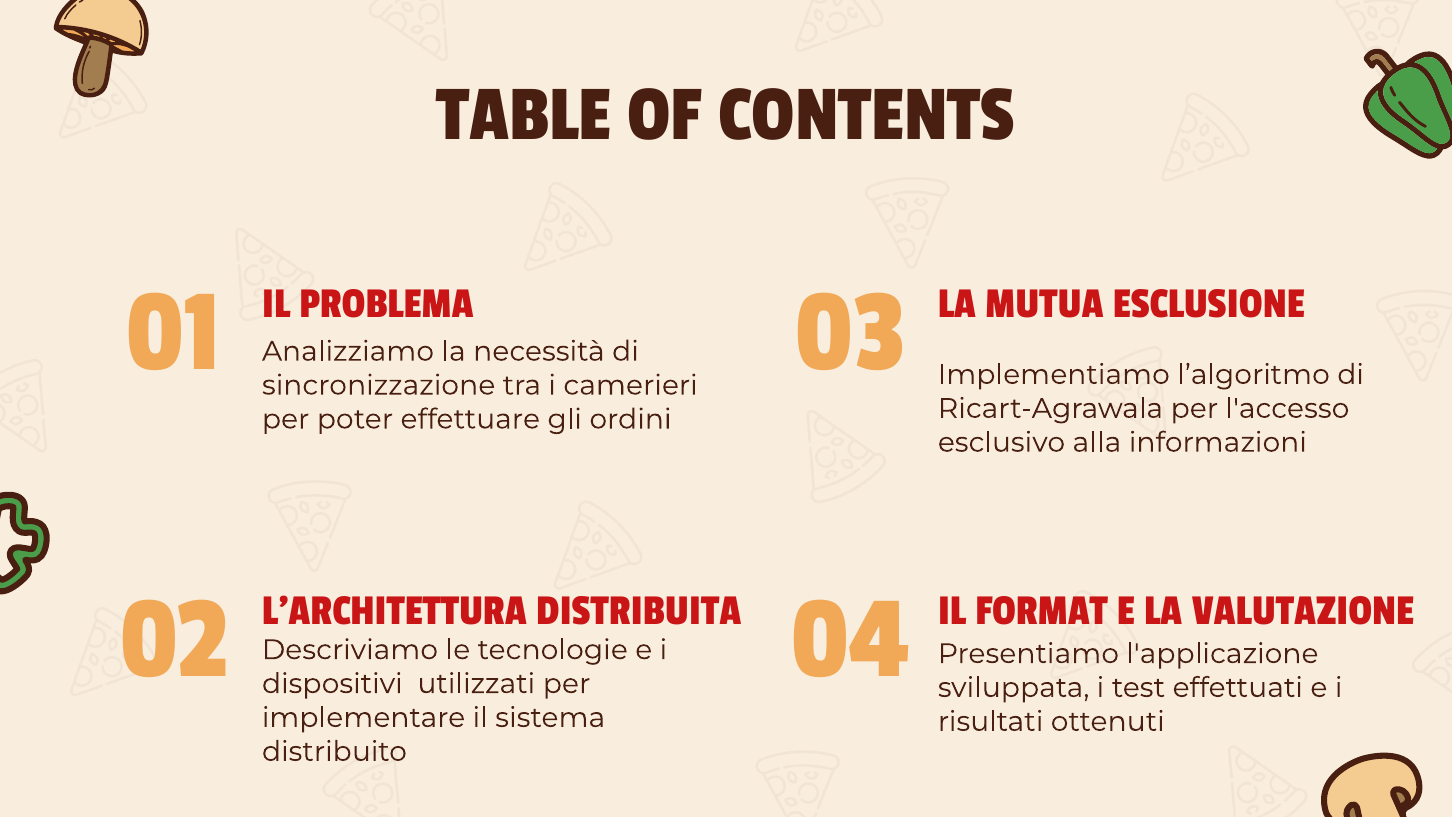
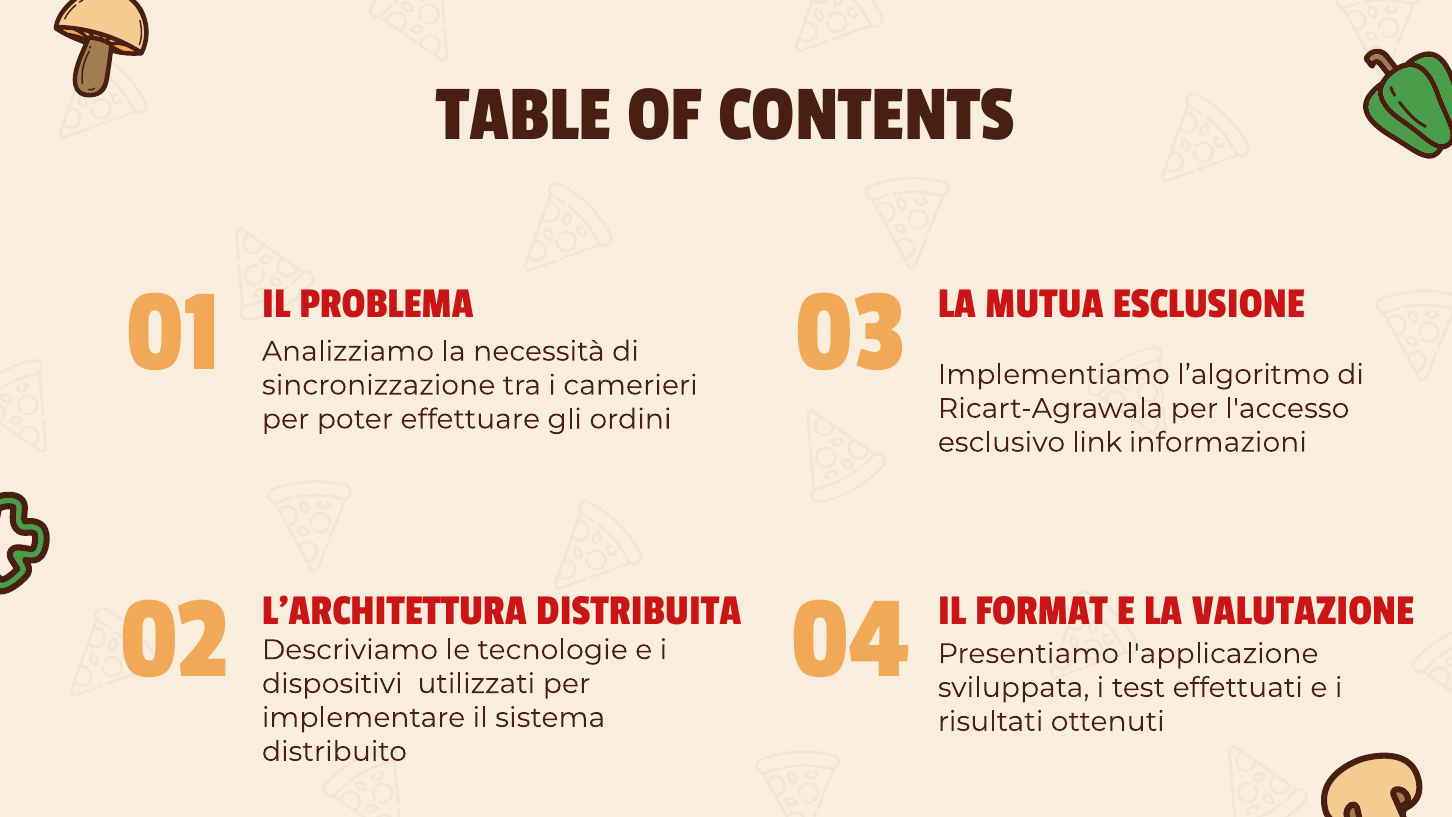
alla: alla -> link (1097, 442)
